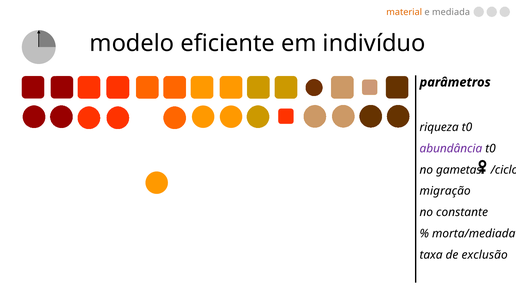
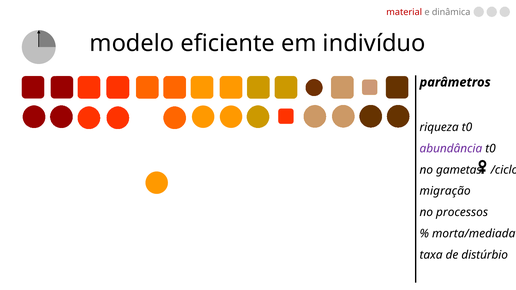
material colour: orange -> red (404, 12)
mediada: mediada -> dinâmica (451, 12)
constante: constante -> processos (462, 212)
exclusão: exclusão -> distúrbio (485, 255)
